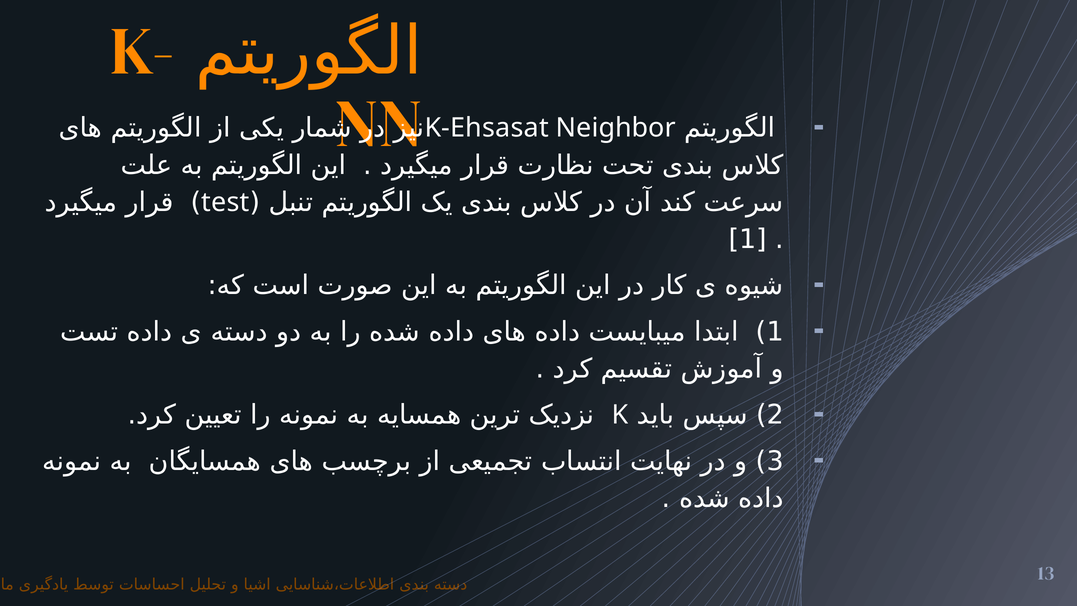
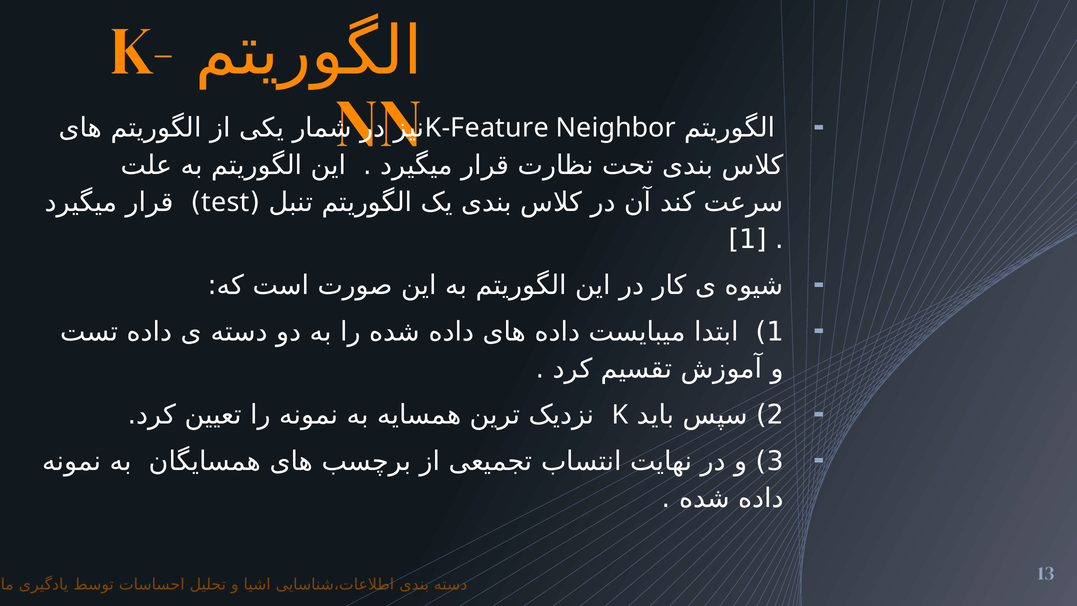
K-Ehsasat: K-Ehsasat -> K-Feature (487, 128)
